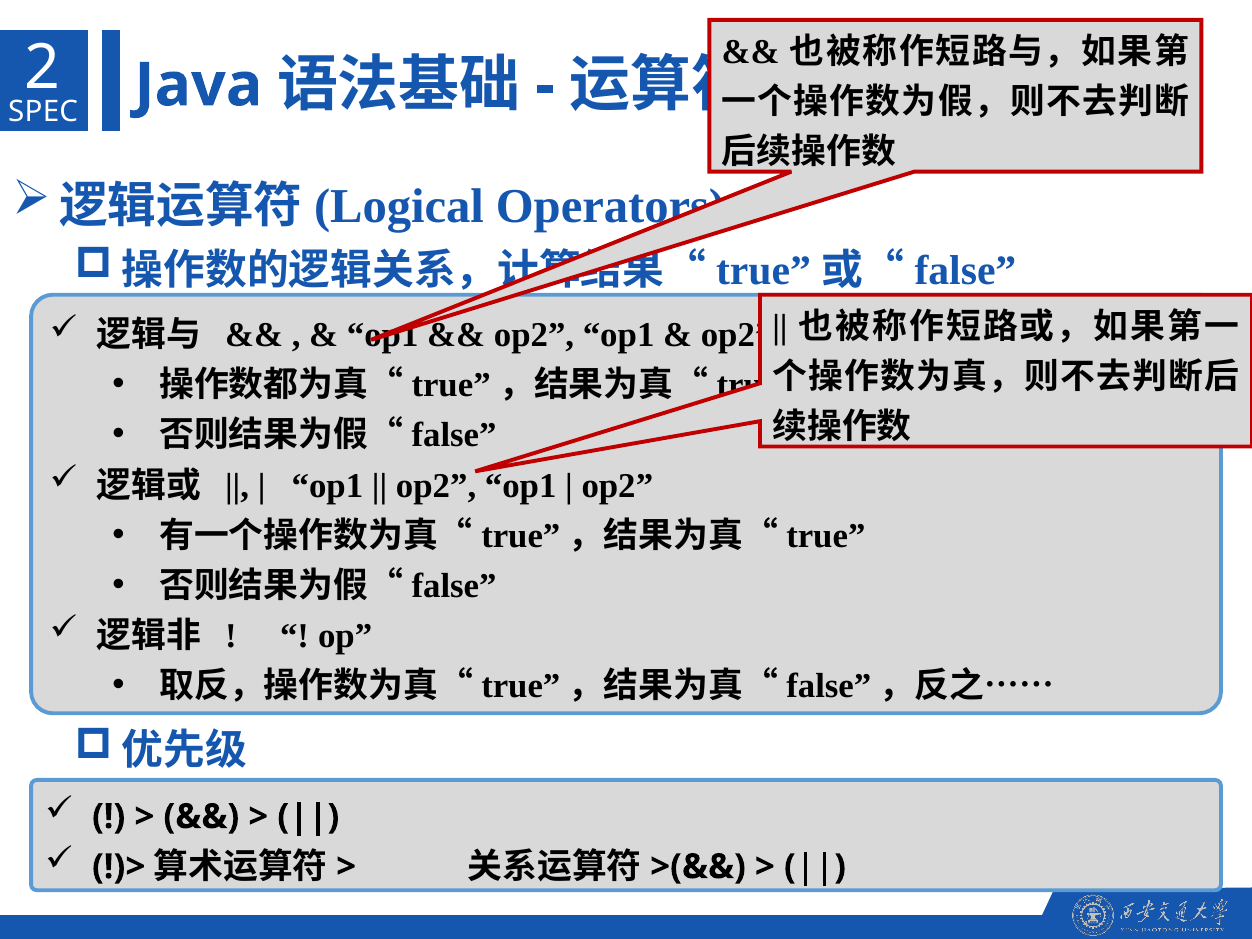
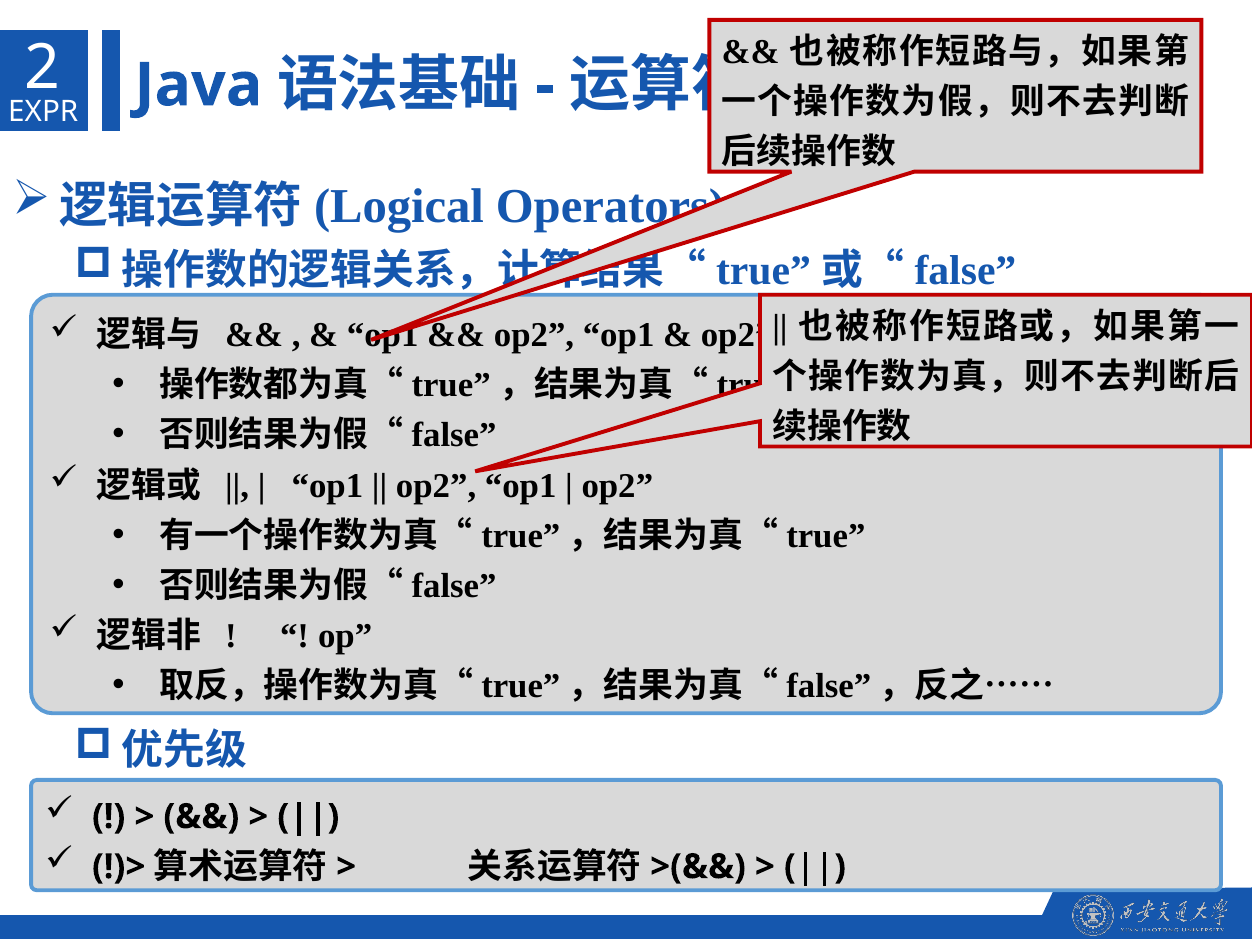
SPEC: SPEC -> EXPR (43, 111)
